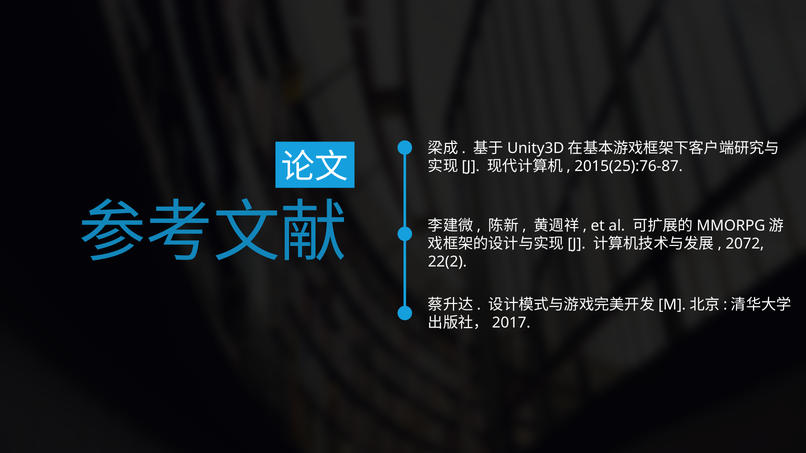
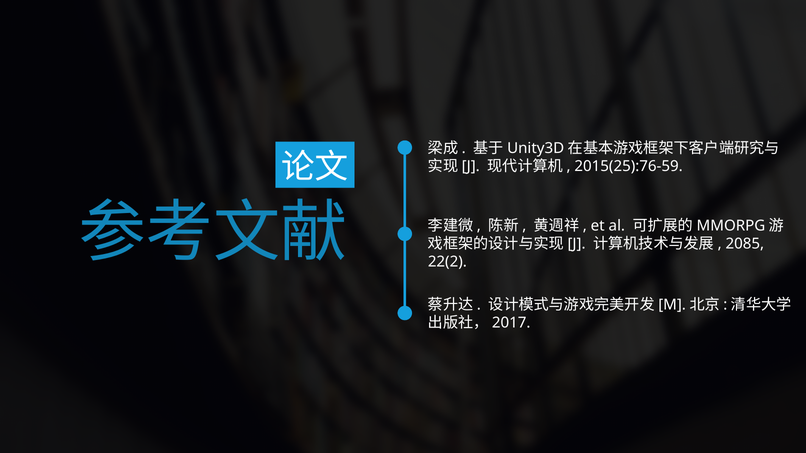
2015(25):76-87: 2015(25):76-87 -> 2015(25):76-59 (629, 166)
2072: 2072 -> 2085 (745, 244)
